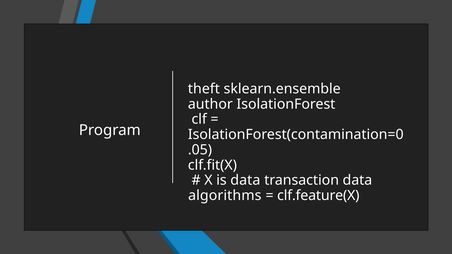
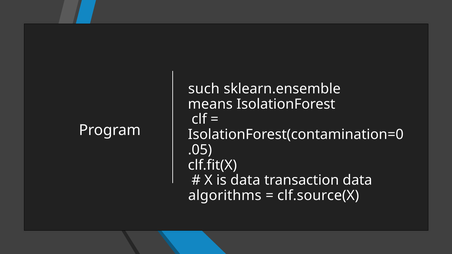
theft: theft -> such (204, 89)
author: author -> means (210, 104)
clf.feature(X: clf.feature(X -> clf.source(X (318, 196)
